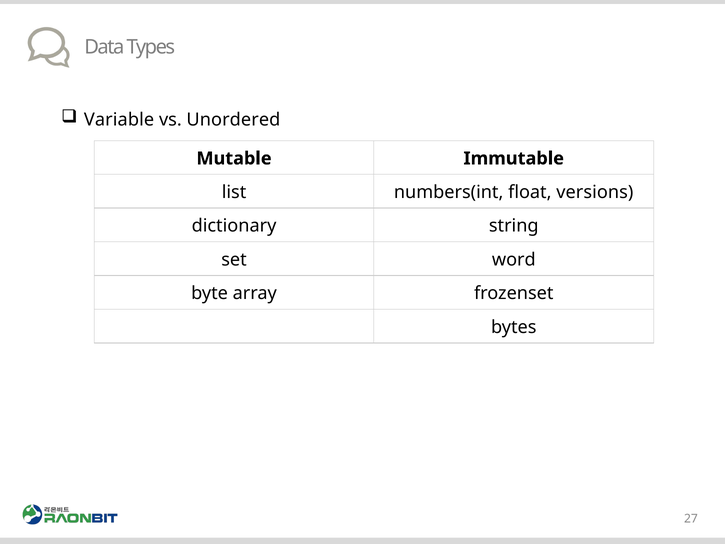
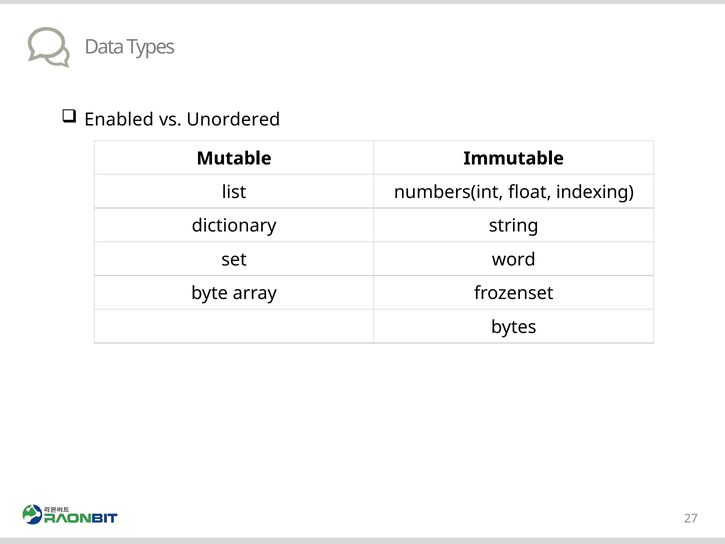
Variable: Variable -> Enabled (119, 119)
versions: versions -> indexing (595, 192)
